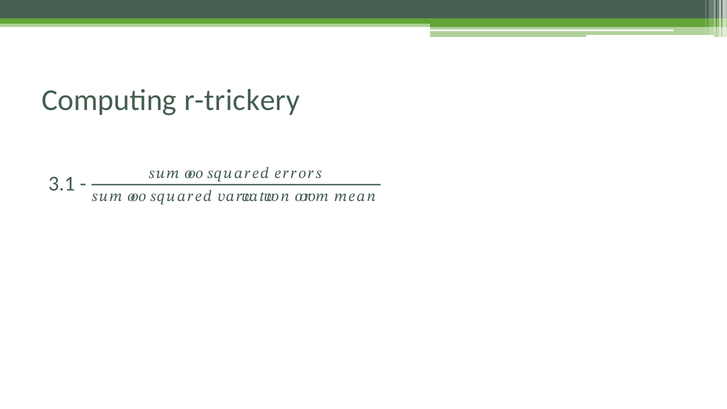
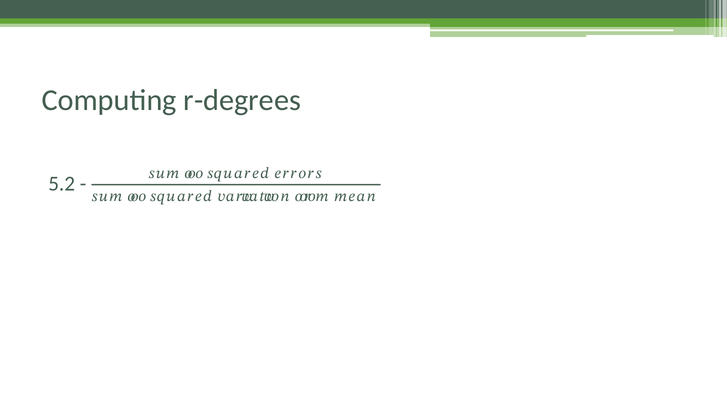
r-trickery: r-trickery -> r-degrees (242, 100)
3.1: 3.1 -> 5.2 (62, 184)
